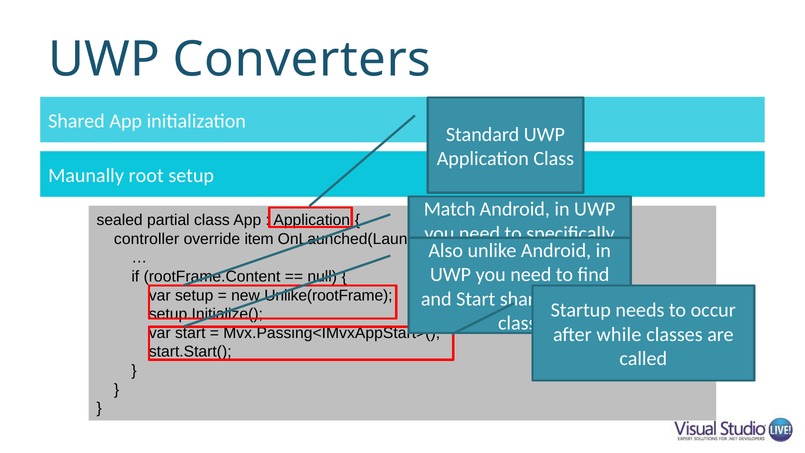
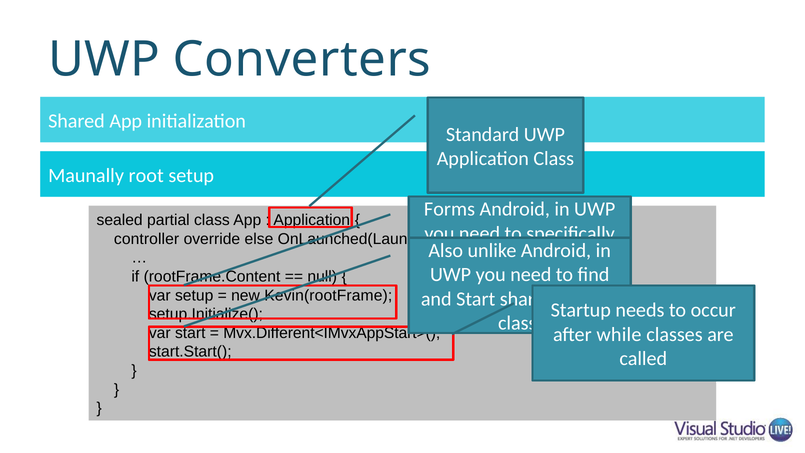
Match: Match -> Forms (450, 209)
item: item -> else (259, 239)
Unlike(rootFrame: Unlike(rootFrame -> Kevin(rootFrame (328, 295)
Mvx.Passing<IMvxAppStart>(: Mvx.Passing<IMvxAppStart>( -> Mvx.Different<IMvxAppStart>( (332, 333)
